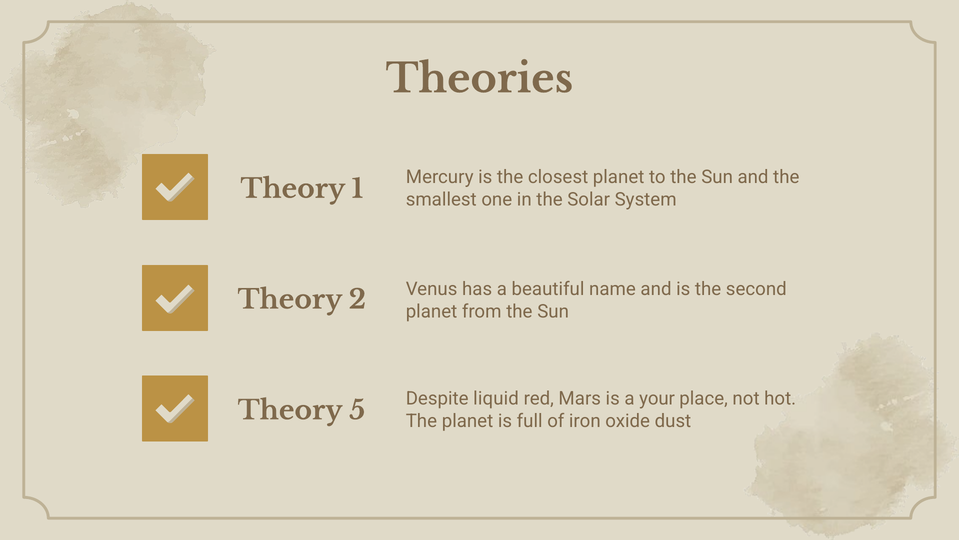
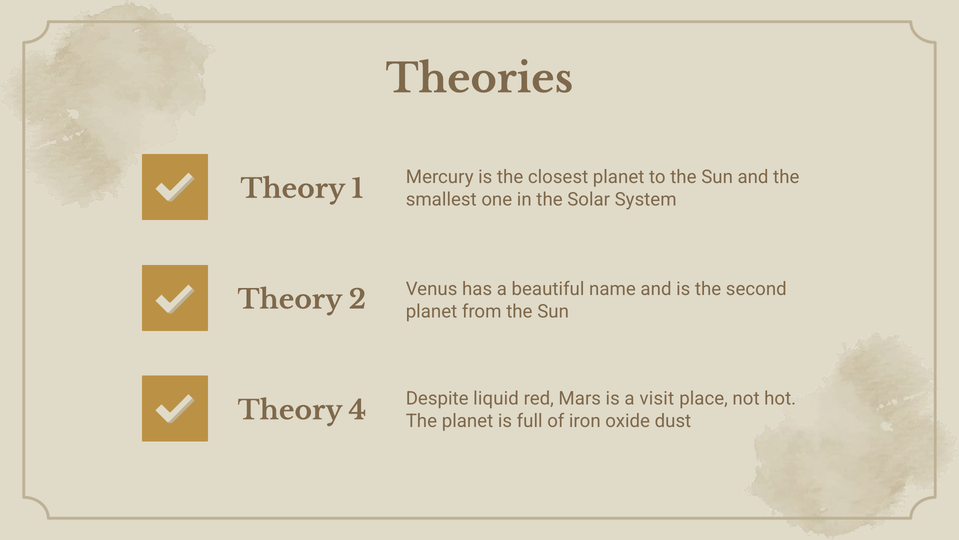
your: your -> visit (657, 398)
5: 5 -> 4 (357, 410)
